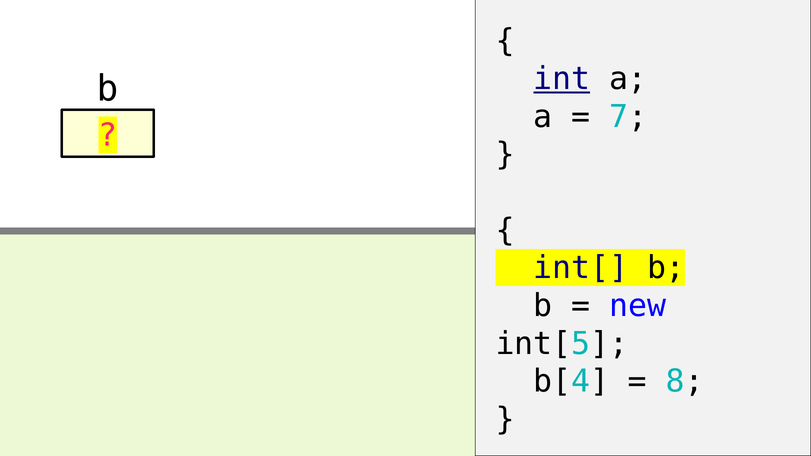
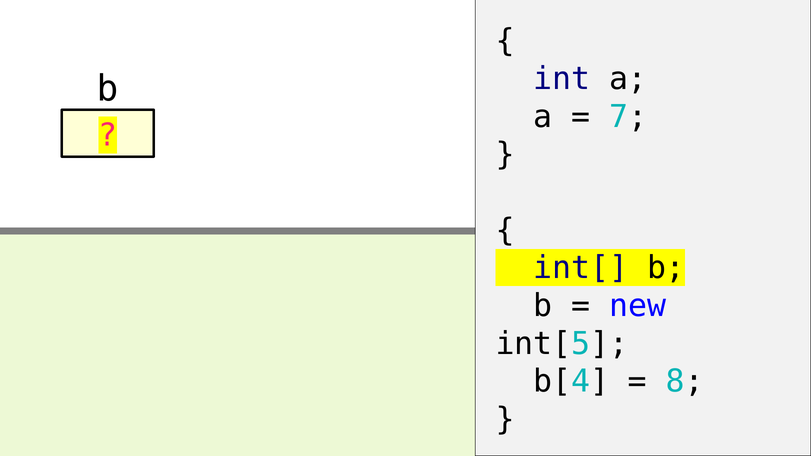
int underline: present -> none (562, 79)
